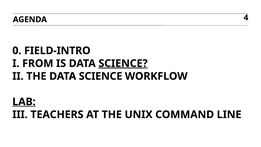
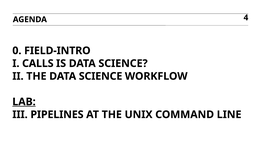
FROM: FROM -> CALLS (38, 63)
SCIENCE underline: present -> none (123, 63)
TEACHERS: TEACHERS -> PIPELINES (57, 114)
